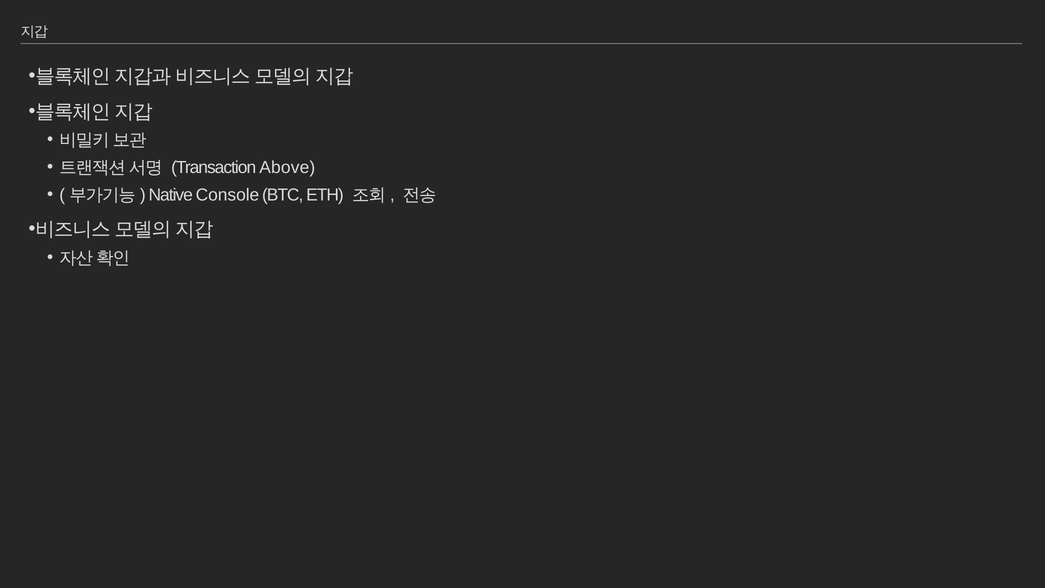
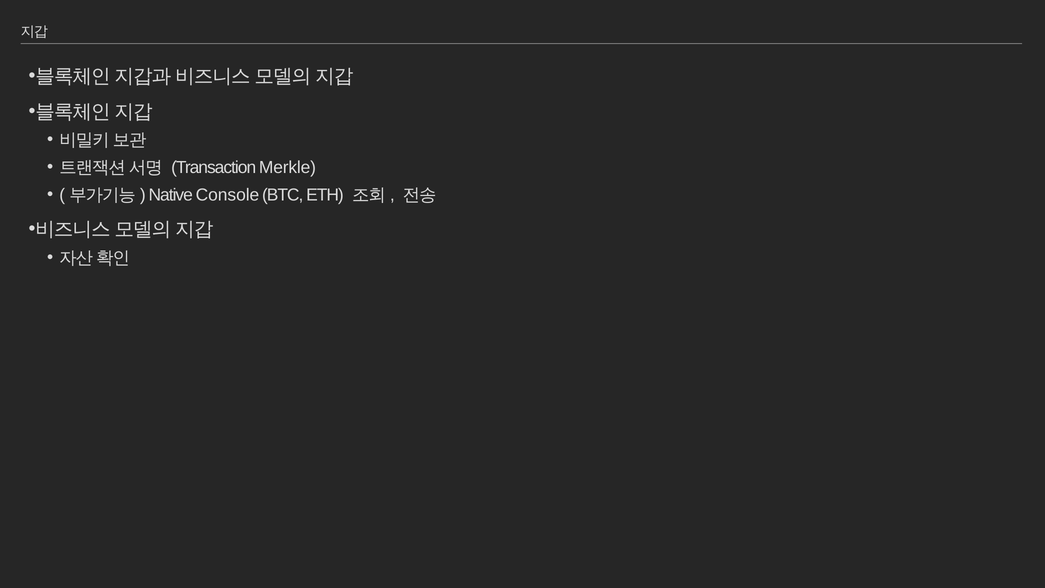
Above: Above -> Merkle (287, 167)
